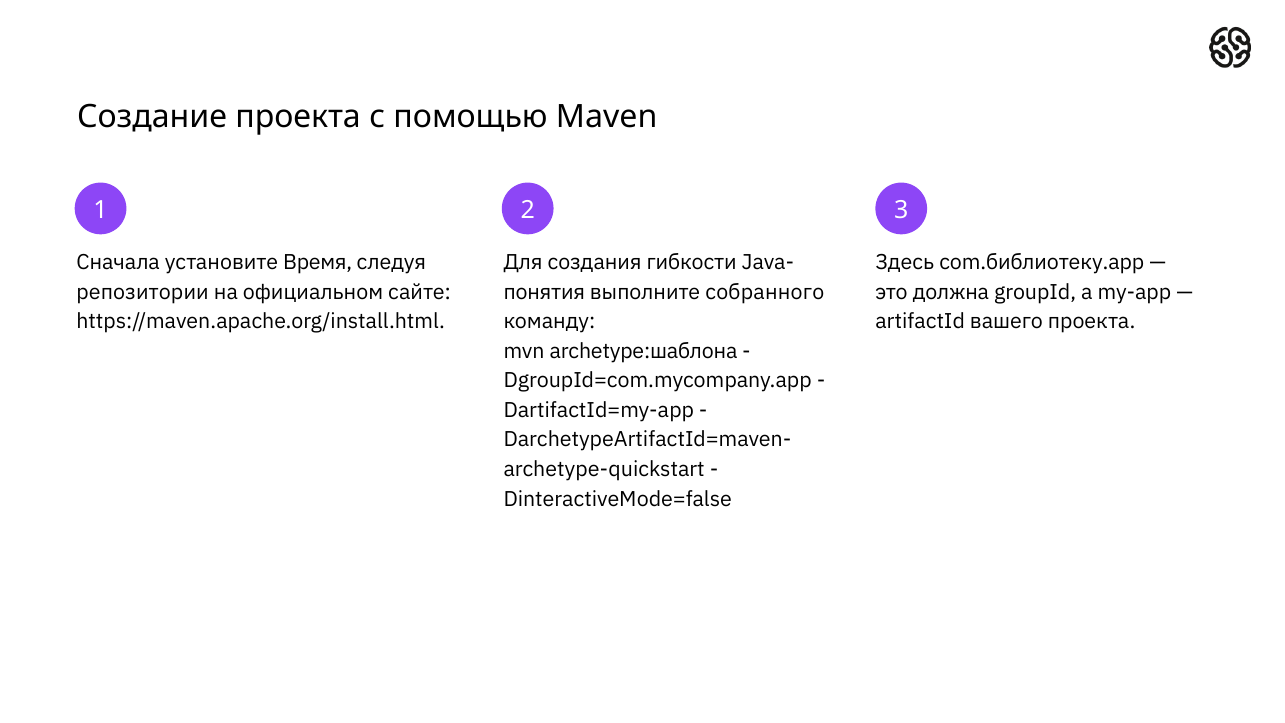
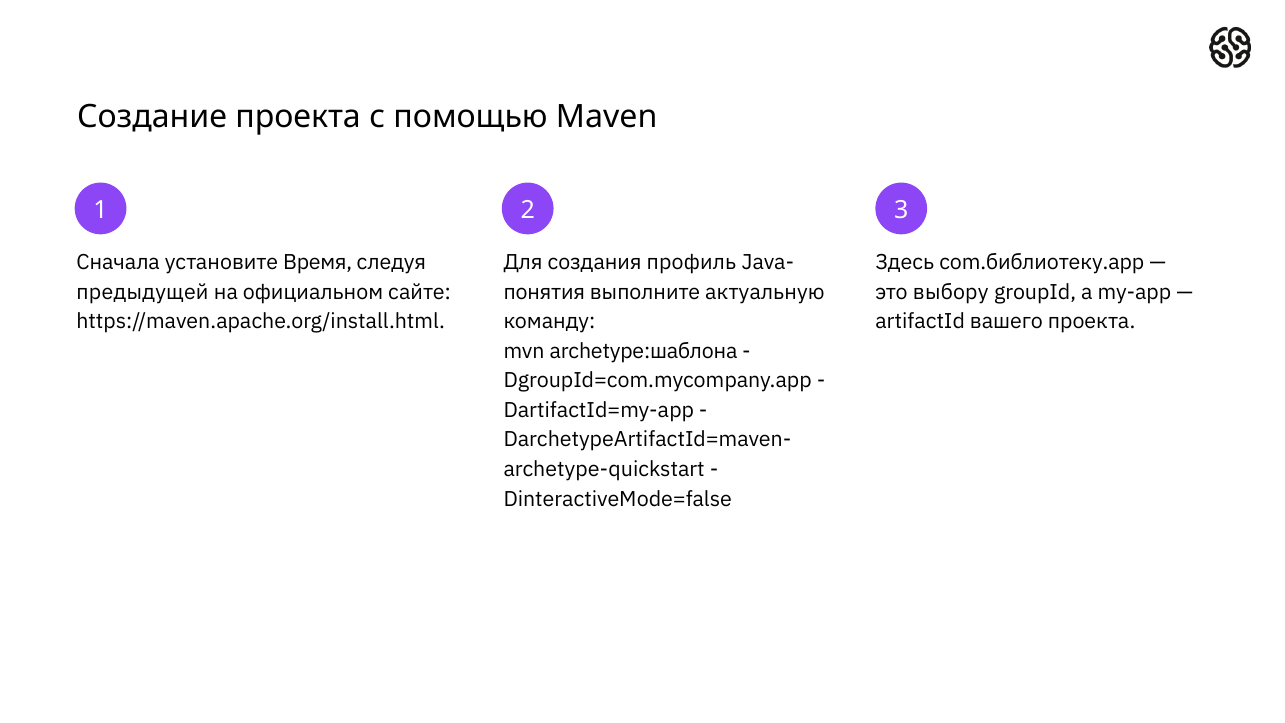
гибкости: гибкости -> профиль (691, 263)
репозитории: репозитории -> предыдущей (143, 292)
собранного: собранного -> актуальную (765, 292)
должна: должна -> выбору (951, 292)
